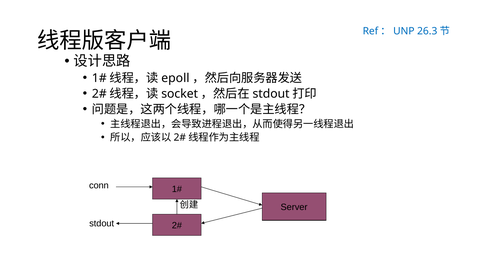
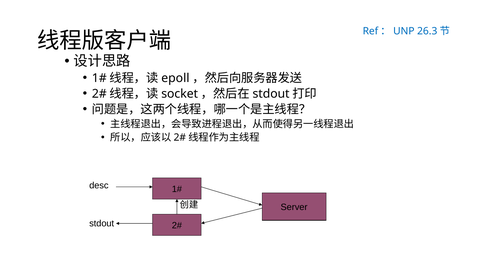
conn: conn -> desc (99, 186)
